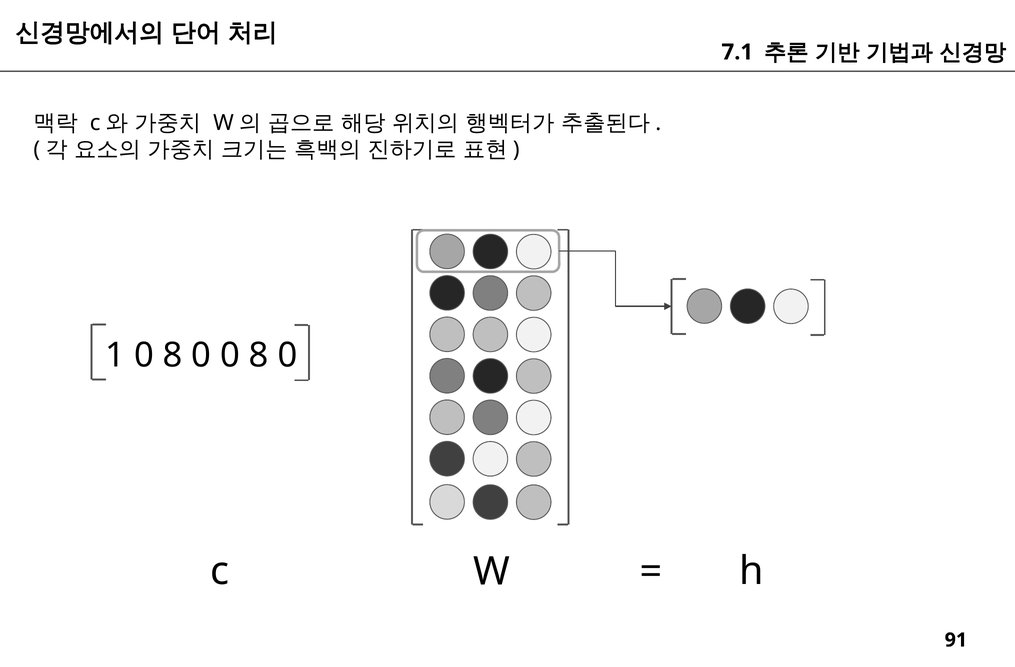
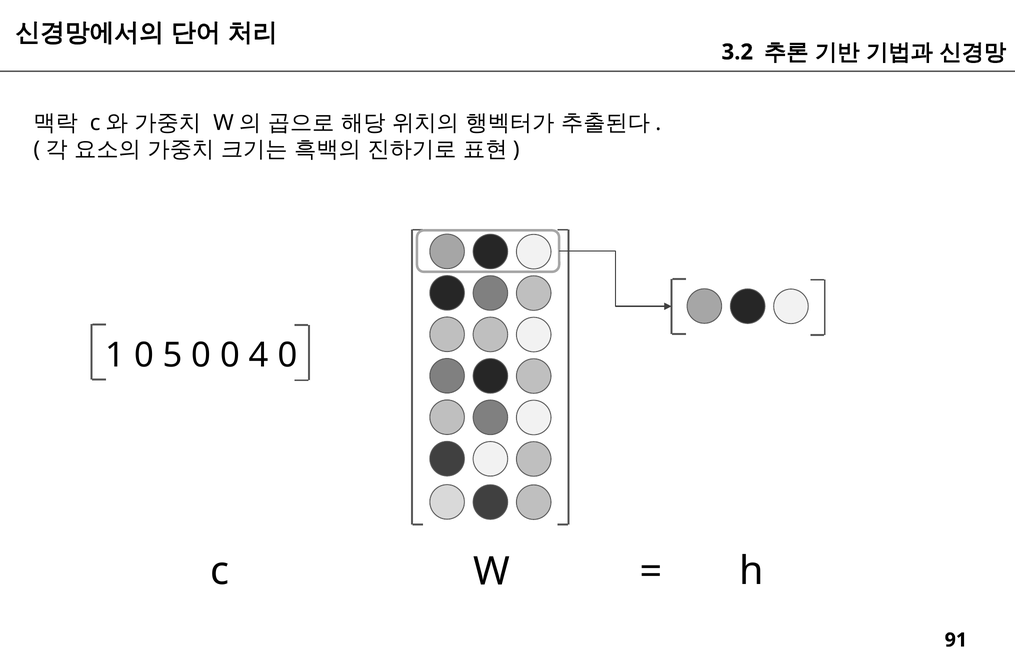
7.1: 7.1 -> 3.2 (737, 52)
1 0 8: 8 -> 5 (173, 355)
0 0 8: 8 -> 4 (259, 355)
